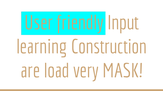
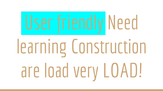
Input: Input -> Need (123, 23)
very MASK: MASK -> LOAD (122, 71)
